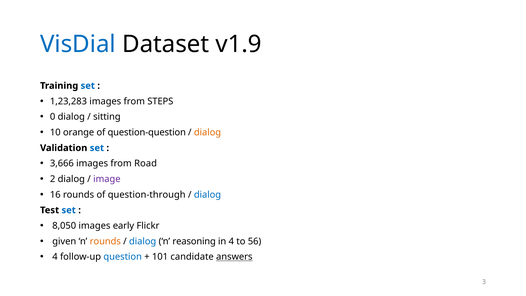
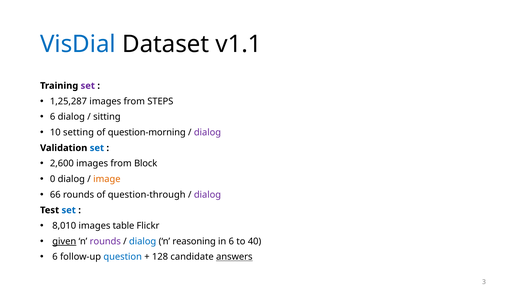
v1.9: v1.9 -> v1.1 (239, 44)
set colour: blue -> purple (88, 86)
1,23,283: 1,23,283 -> 1,25,287 (68, 101)
0: 0 -> 6 (53, 117)
orange: orange -> setting (79, 132)
question-question: question-question -> question-morning (147, 132)
dialog colour: orange -> purple (207, 132)
3,666: 3,666 -> 2,600 (62, 163)
Road: Road -> Block (146, 163)
2: 2 -> 0 (53, 179)
image colour: purple -> orange (107, 179)
16: 16 -> 66 (55, 195)
dialog colour: blue -> purple (207, 195)
8,050: 8,050 -> 8,010 (64, 226)
early: early -> table (124, 226)
given underline: none -> present (64, 241)
rounds colour: orange -> purple (105, 241)
in 4: 4 -> 6 (231, 241)
56: 56 -> 40 (255, 241)
4: 4 -> 6 (55, 257)
101: 101 -> 128 (160, 257)
